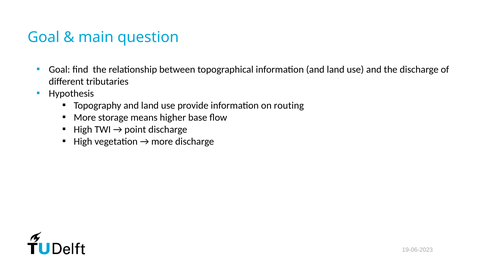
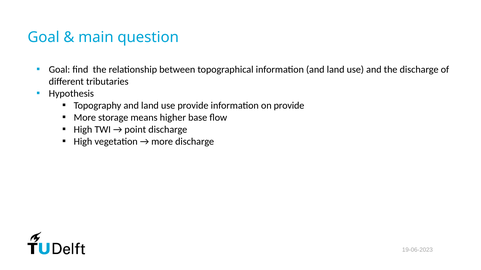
on routing: routing -> provide (289, 106)
